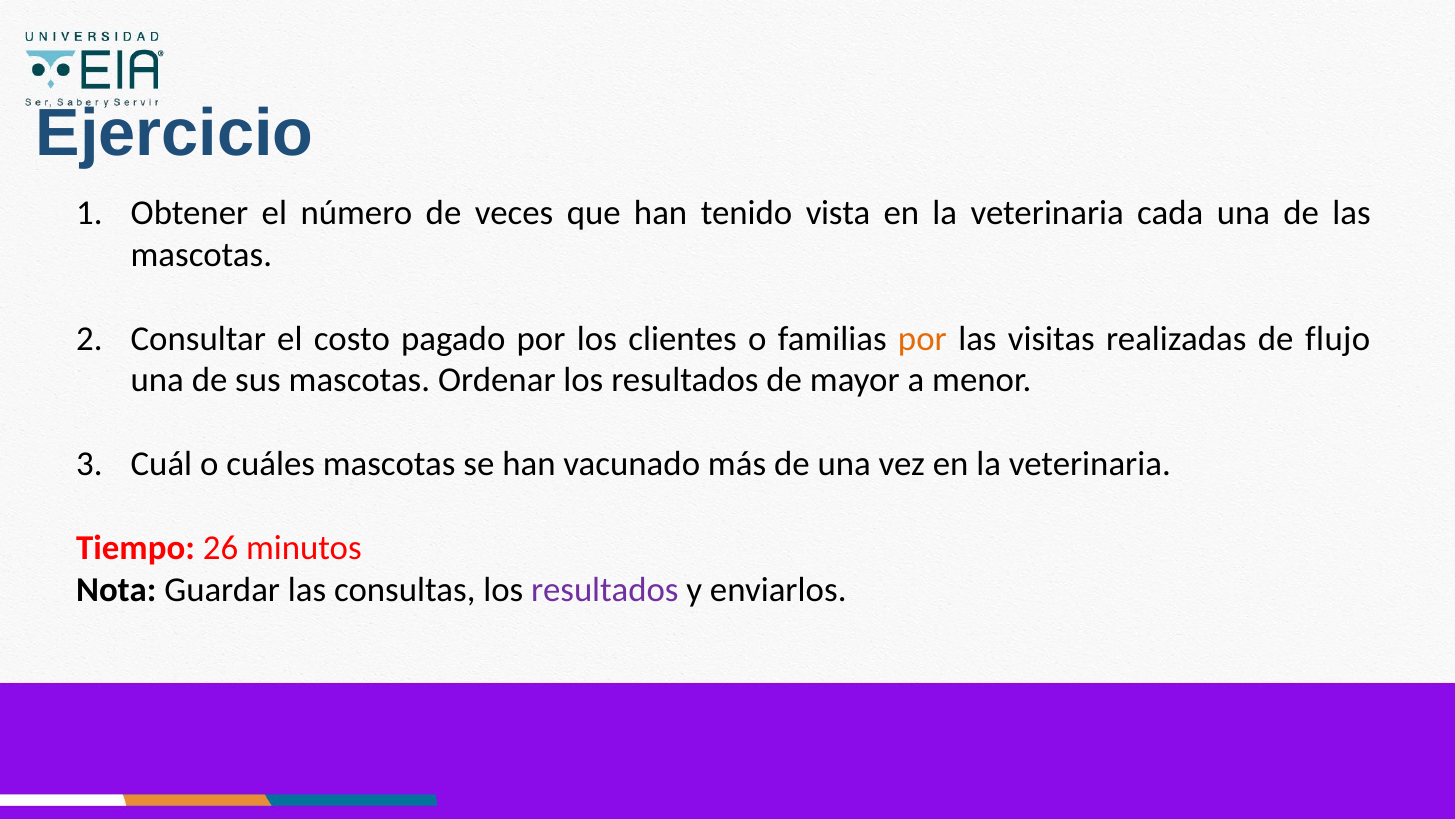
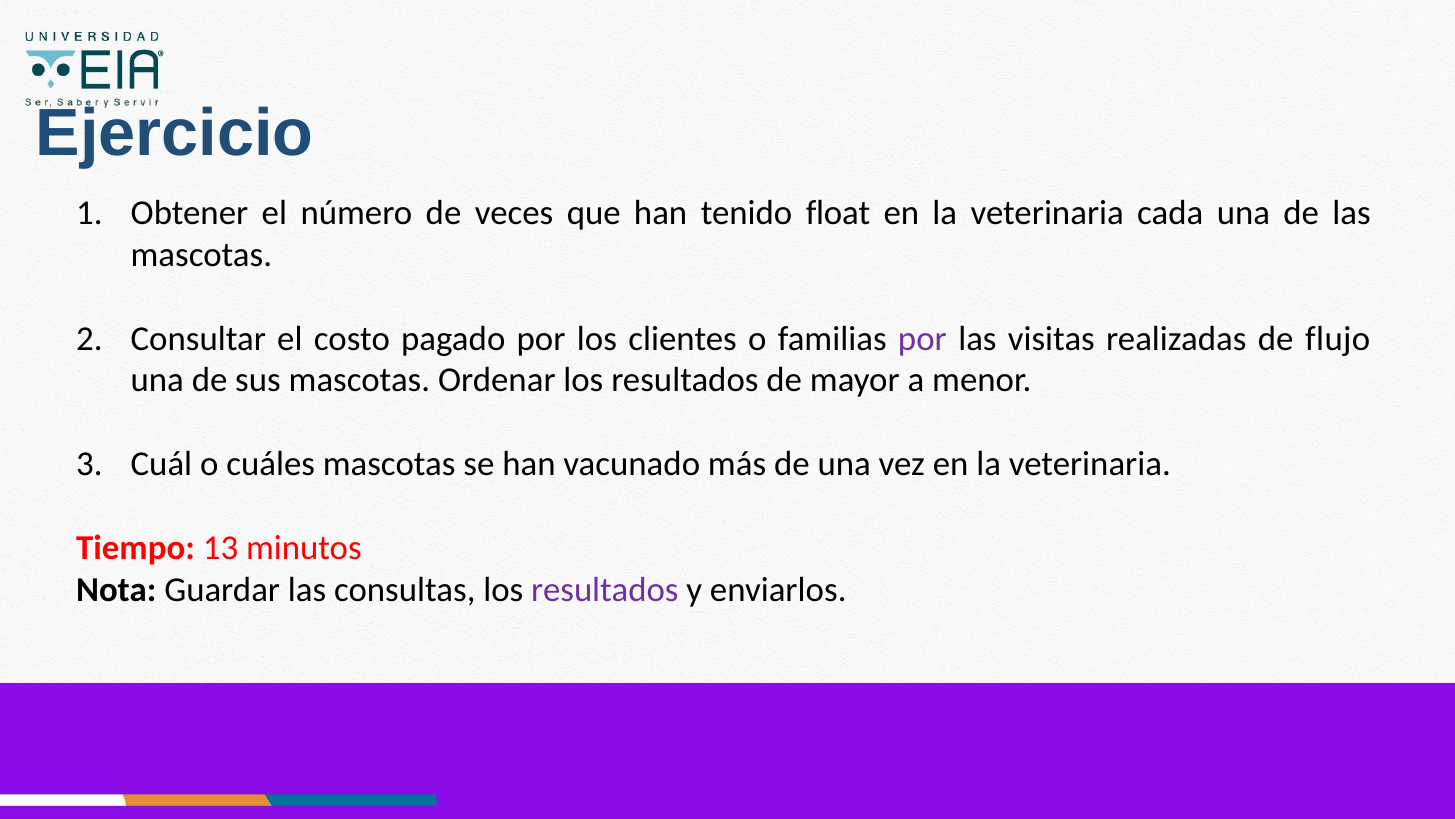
vista: vista -> float (838, 213)
por colour: orange -> purple (922, 338)
26: 26 -> 13 (221, 547)
